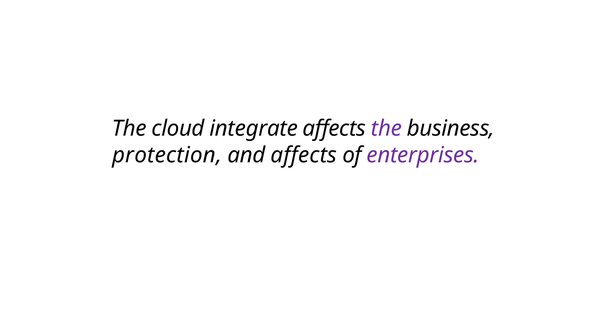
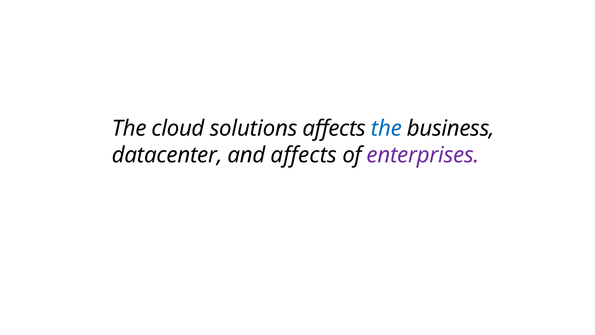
integrate: integrate -> solutions (254, 128)
the colour: purple -> blue (386, 128)
protection: protection -> datacenter (167, 155)
